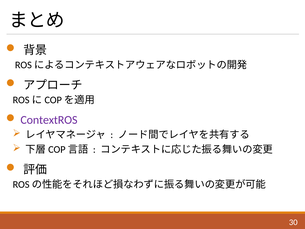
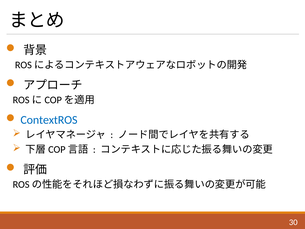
ContextROS colour: purple -> blue (49, 120)
